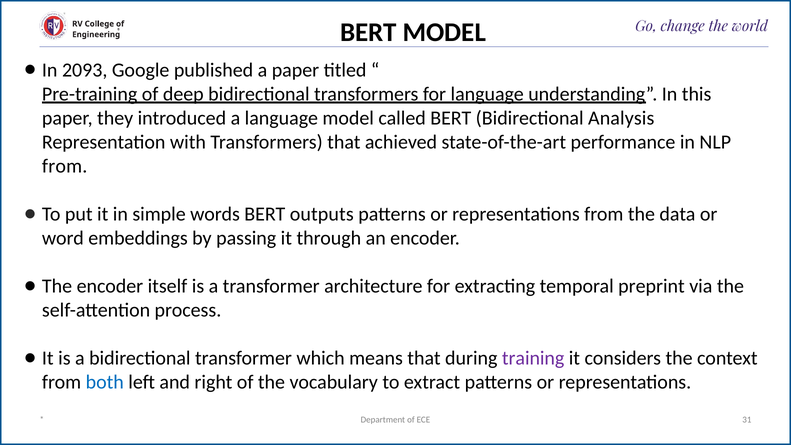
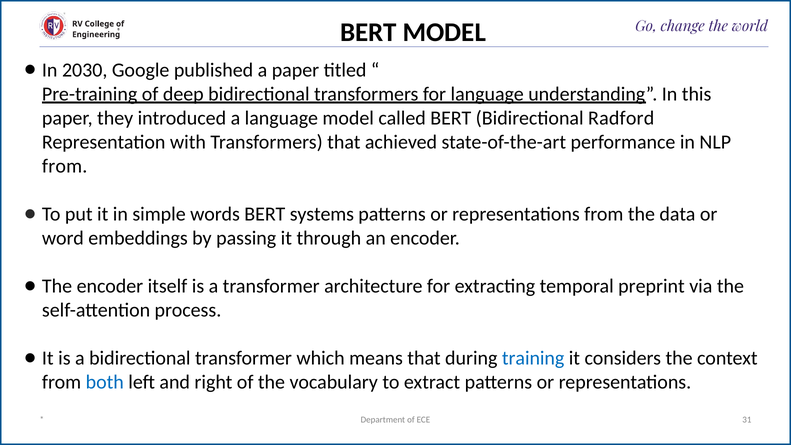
2093: 2093 -> 2030 (85, 70)
Analysis: Analysis -> Radford (621, 118)
outputs: outputs -> systems (322, 214)
training colour: purple -> blue (533, 358)
